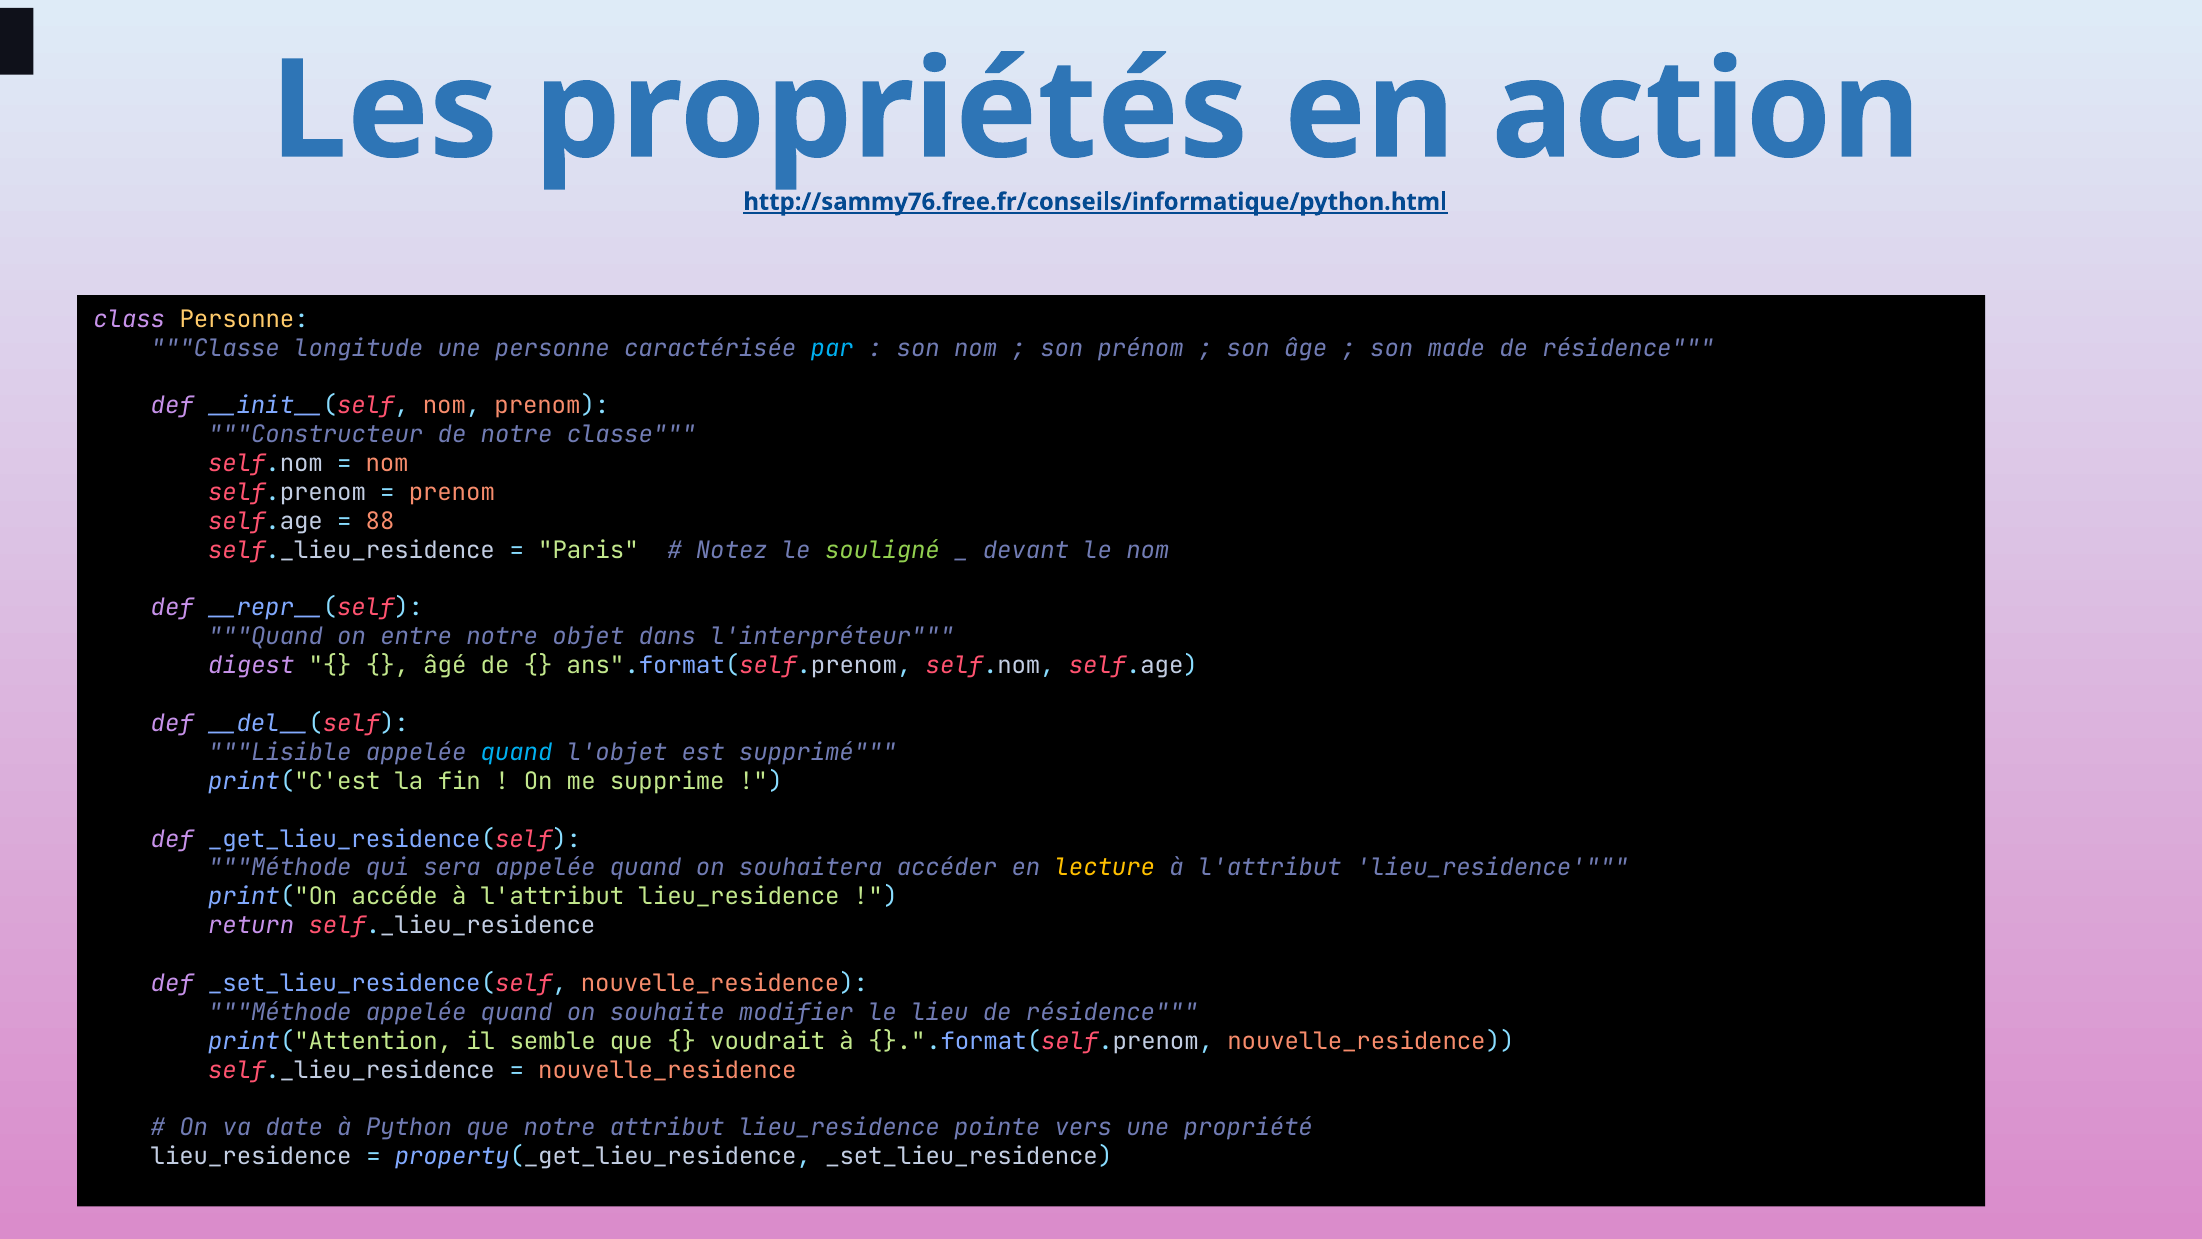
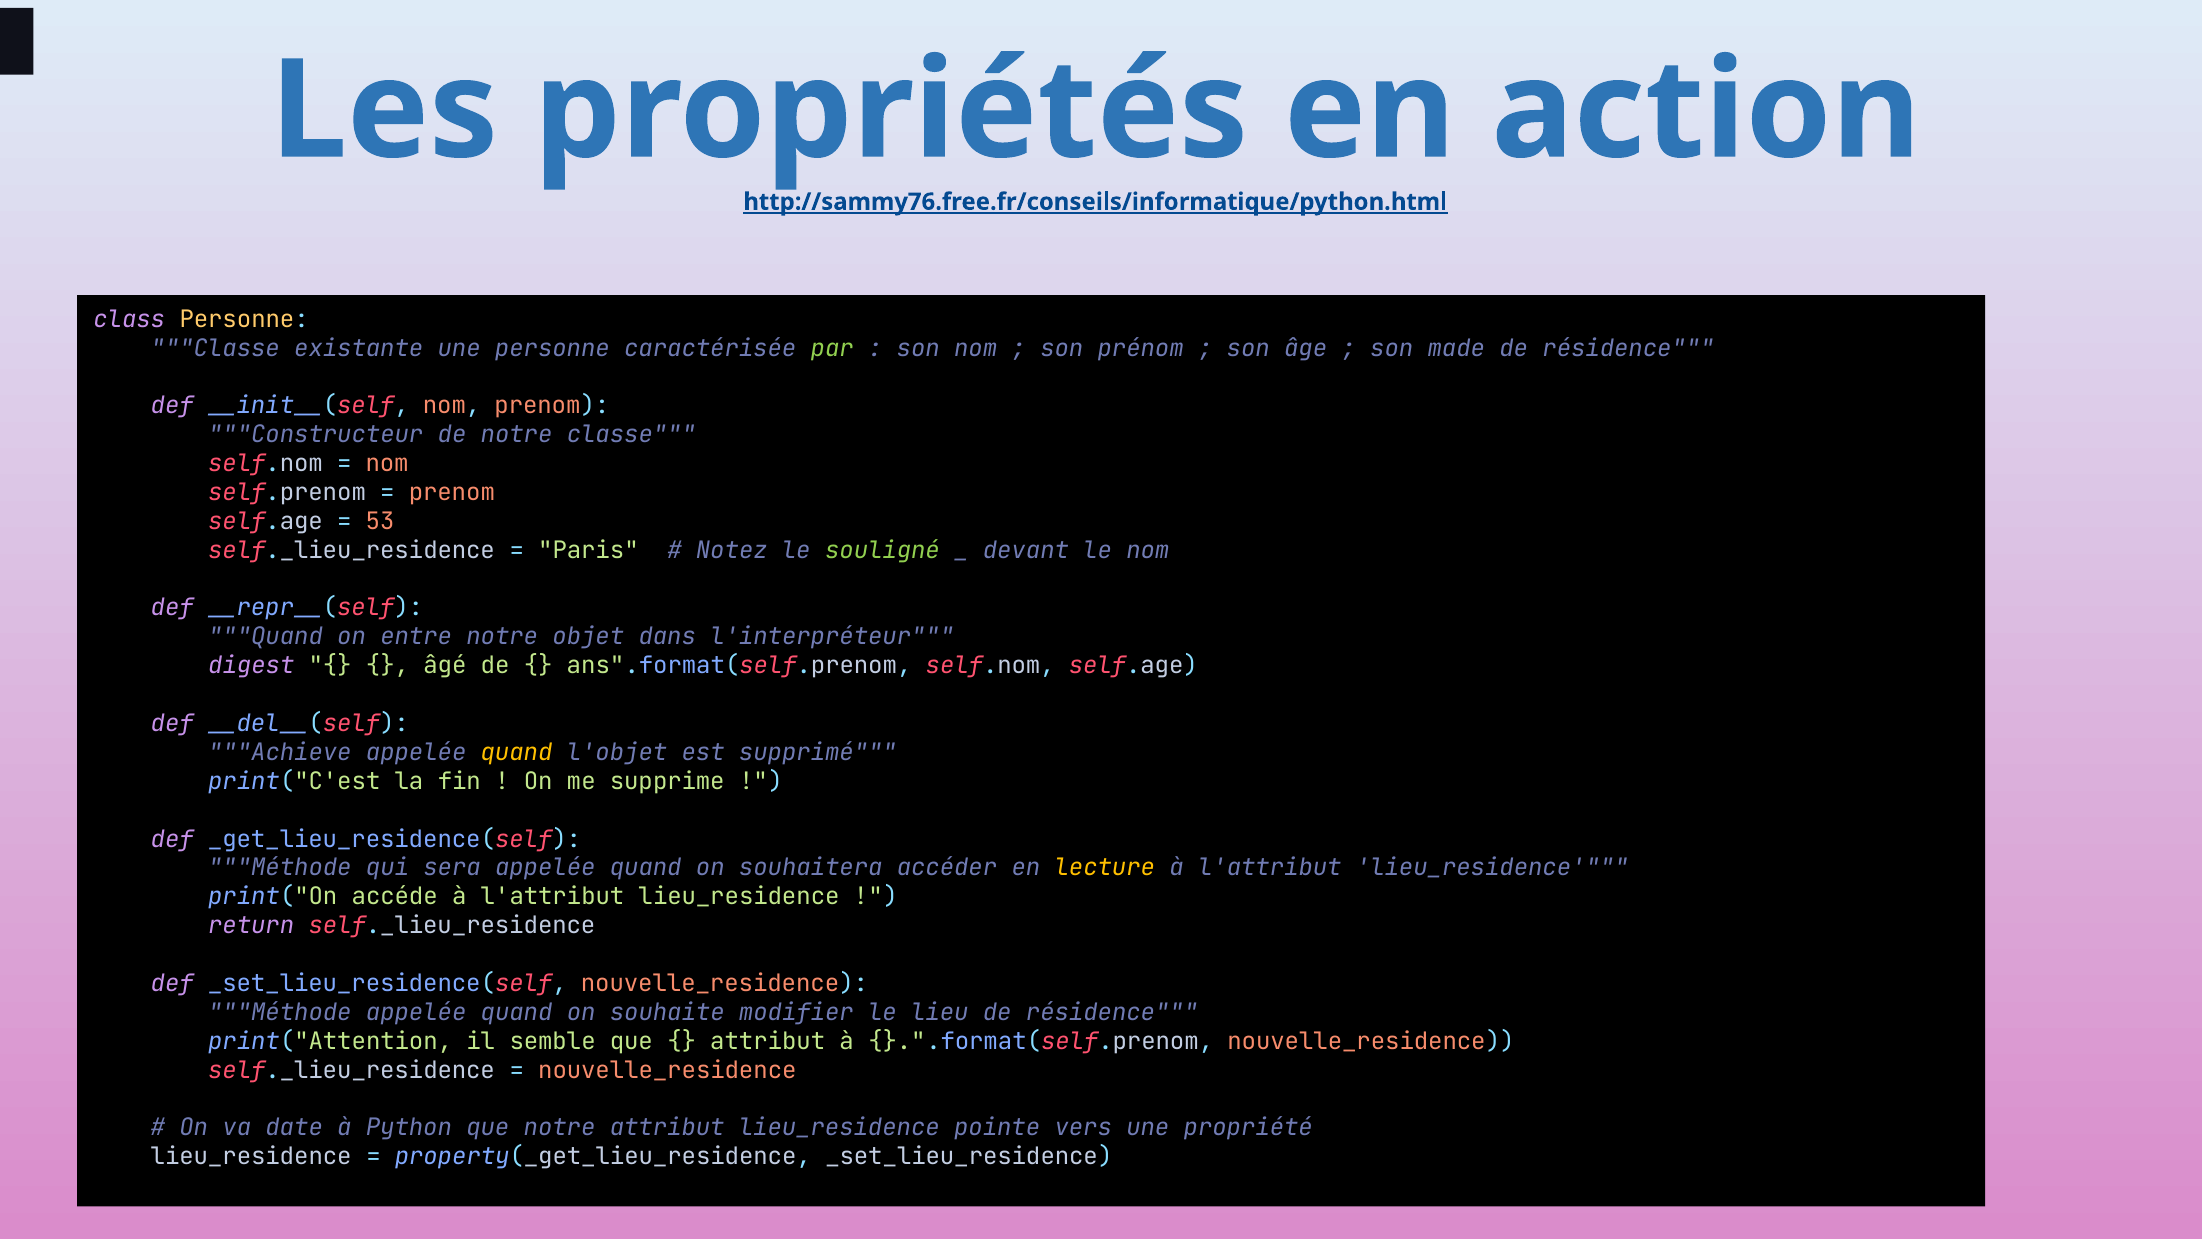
longitude: longitude -> existante (359, 348)
par colour: light blue -> light green (832, 348)
88: 88 -> 53 (380, 521)
Lisible: Lisible -> Achieve (280, 752)
quand colour: light blue -> yellow (517, 752)
voudrait: voudrait -> attribut (768, 1041)
